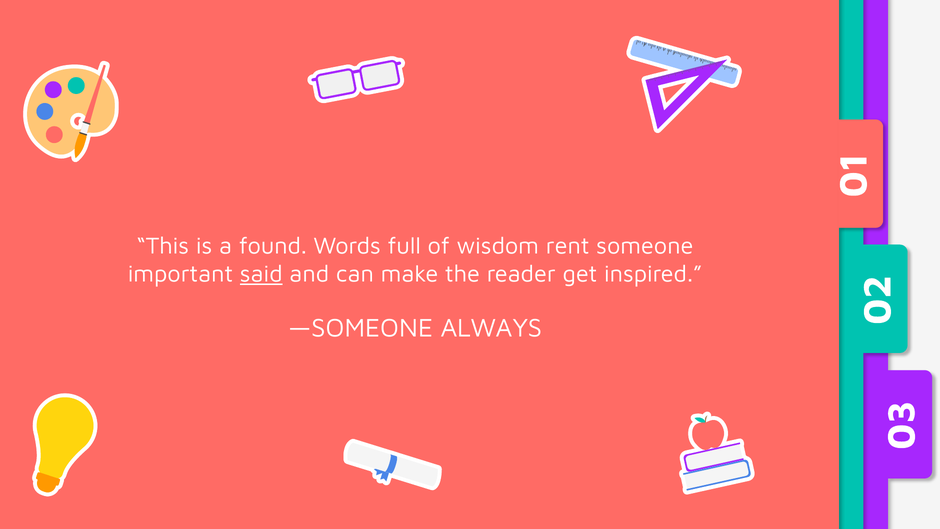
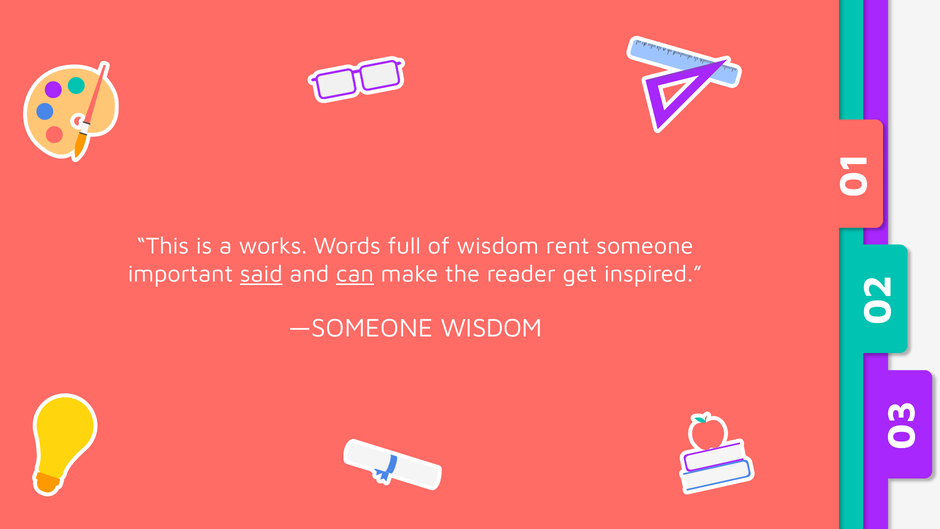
found: found -> works (273, 246)
can underline: none -> present (355, 274)
—SOMEONE ALWAYS: ALWAYS -> WISDOM (492, 328)
